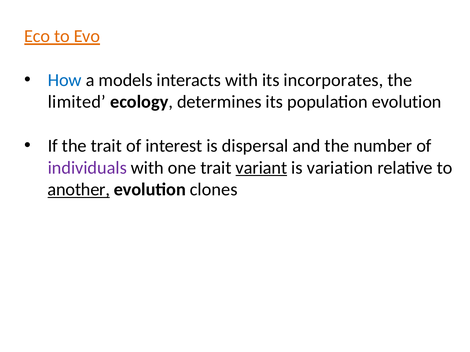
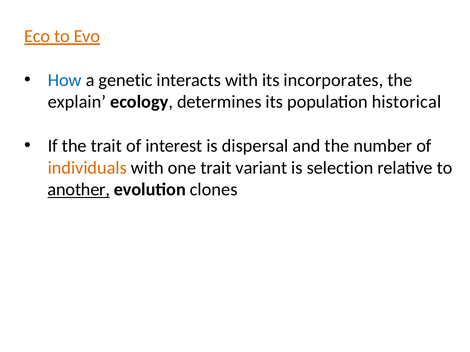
models: models -> genetic (126, 80)
limited: limited -> explain (77, 102)
population evolution: evolution -> historical (407, 102)
individuals colour: purple -> orange (87, 168)
variant underline: present -> none (261, 168)
variation: variation -> selection (340, 168)
